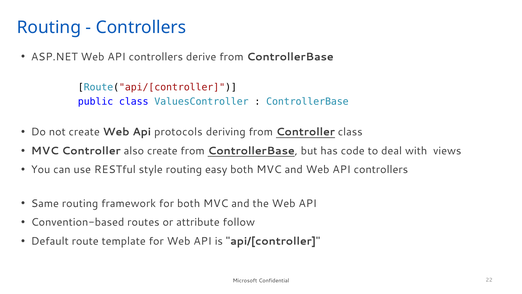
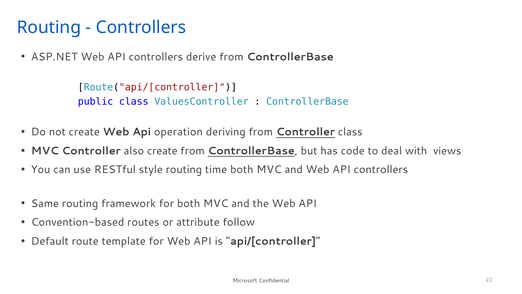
protocols: protocols -> operation (178, 132)
easy: easy -> time (216, 170)
